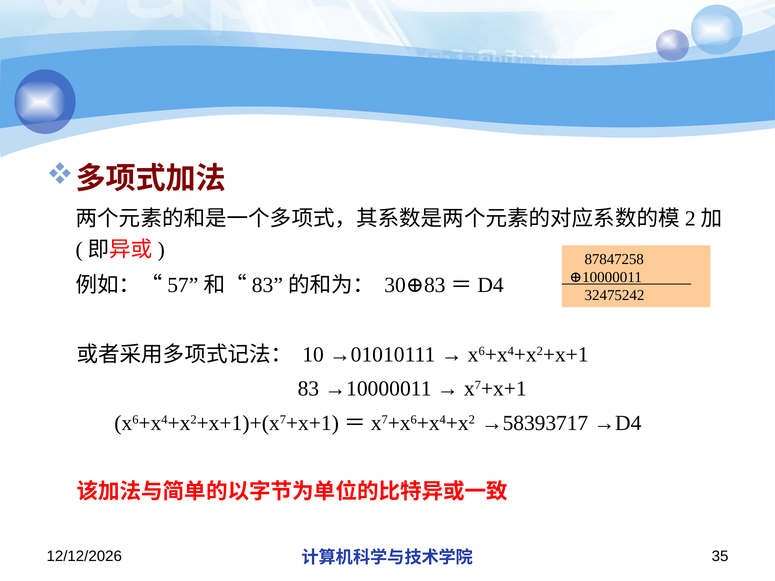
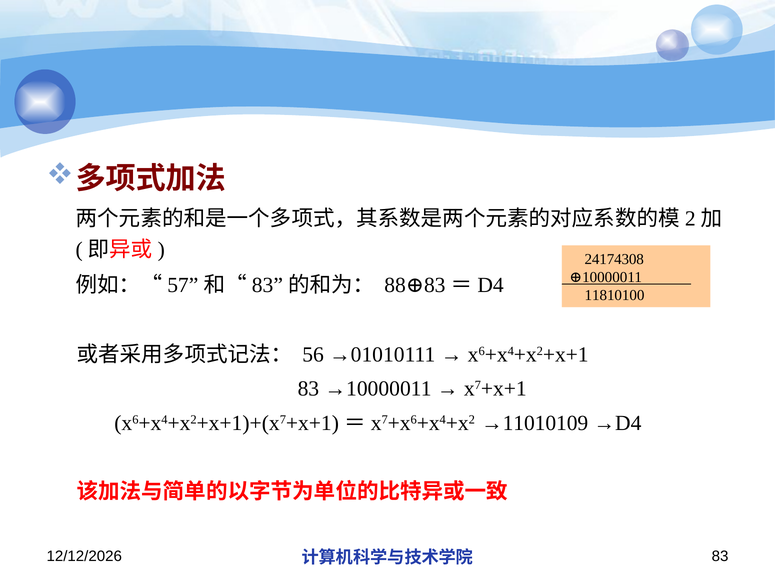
87847258: 87847258 -> 24174308 (614, 259)
30: 30 -> 88 (395, 285)
32475242: 32475242 -> 11810100 (615, 296)
10: 10 -> 56 (313, 355)
→58393717: →58393717 -> →11010109 (535, 423)
35: 35 -> 83 (720, 556)
